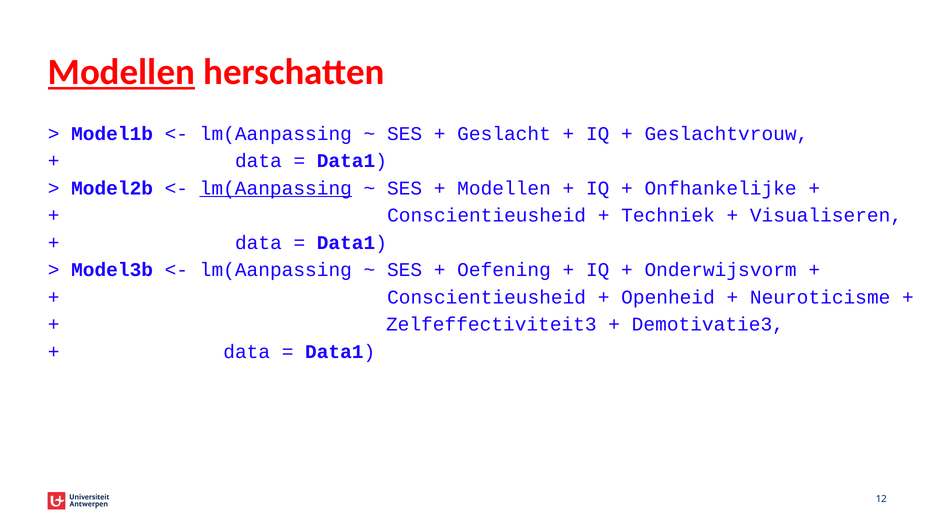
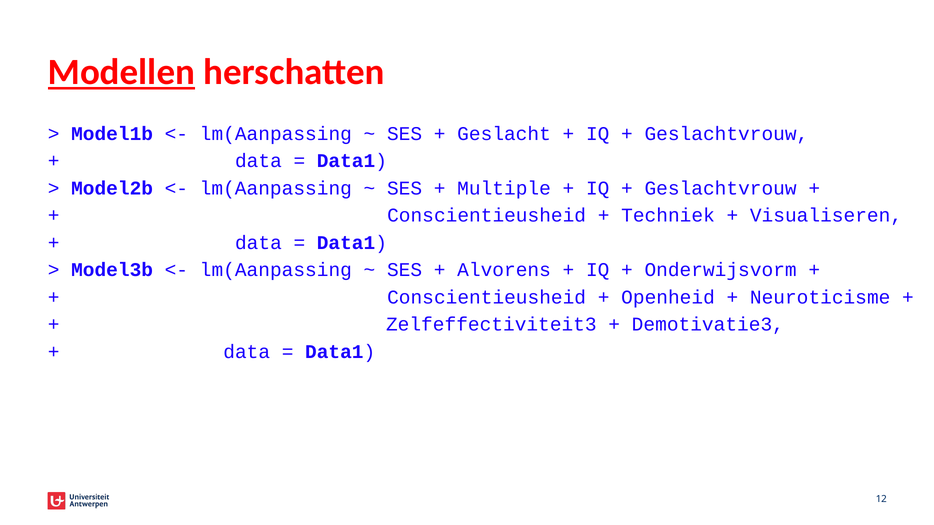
lm(Aanpassing underline: present -> none (276, 188)
Modellen: Modellen -> Multiple (504, 188)
Onfhankelijke: Onfhankelijke -> Geslachtvrouw (721, 188)
Oefening: Oefening -> Alvorens (504, 270)
